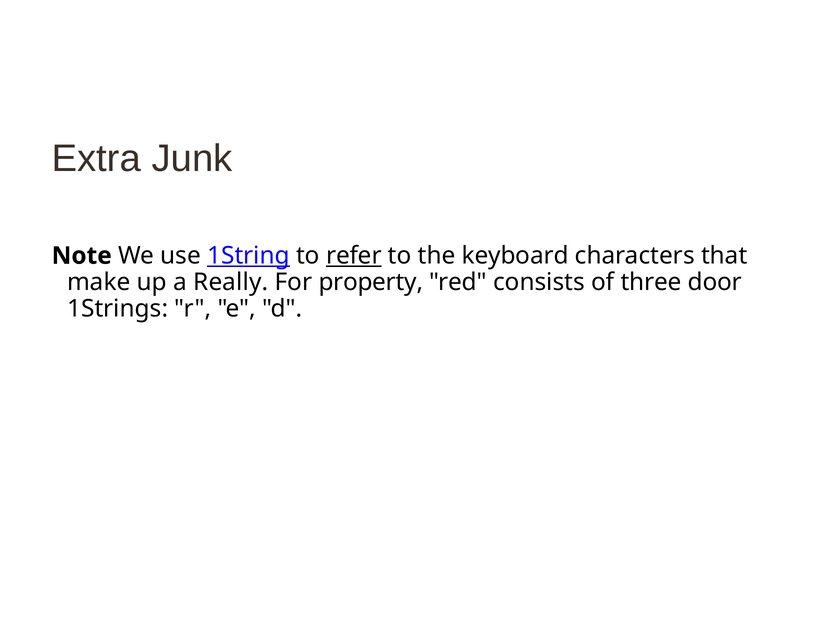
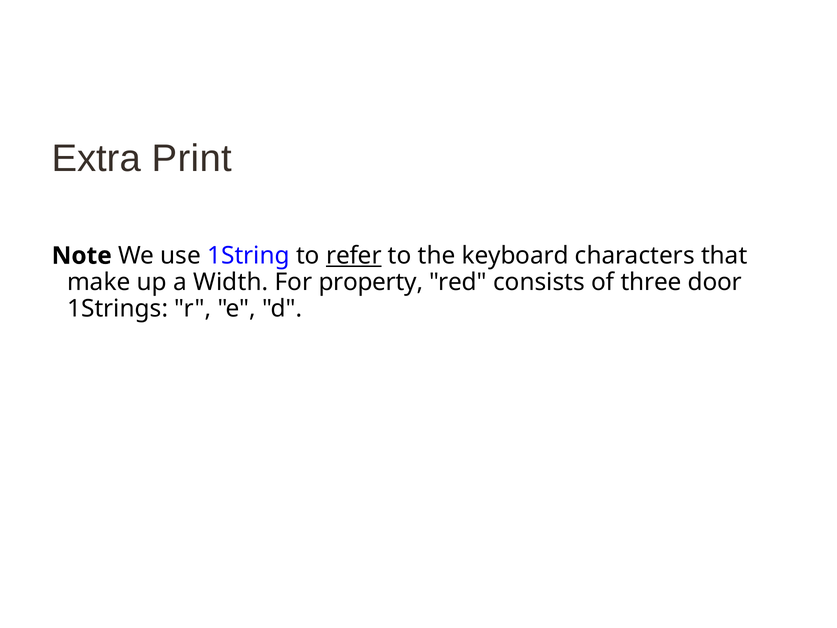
Junk: Junk -> Print (192, 158)
1String underline: present -> none (249, 256)
Really: Really -> Width (231, 282)
